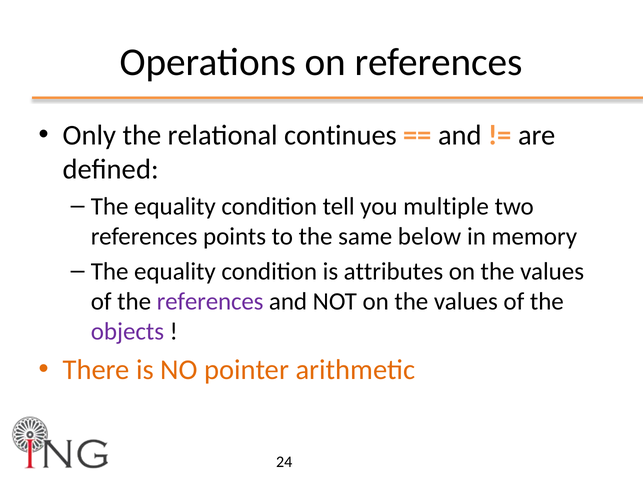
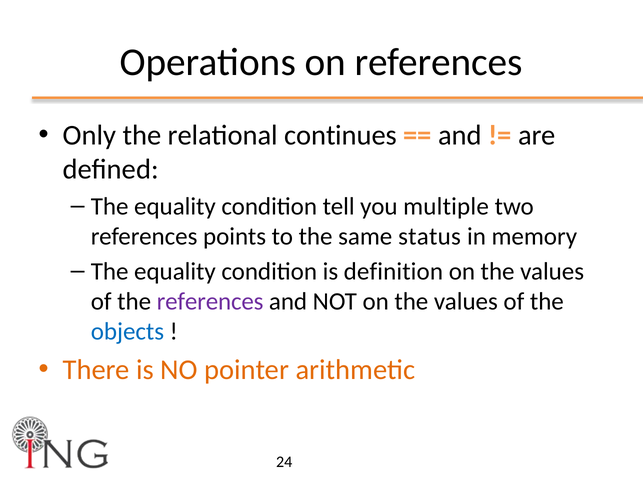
below: below -> status (430, 236)
attributes: attributes -> definition (393, 271)
objects colour: purple -> blue (127, 331)
